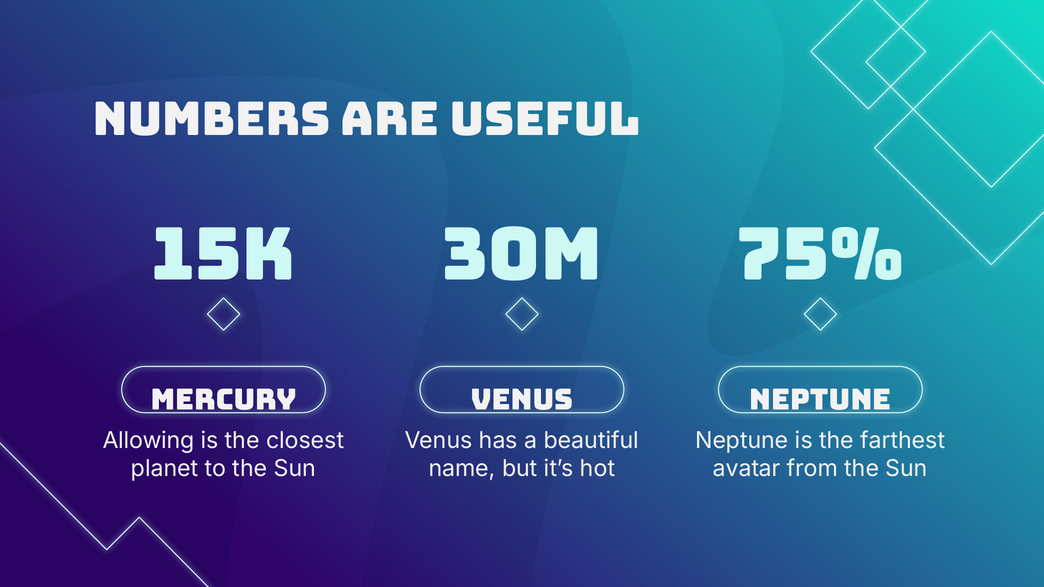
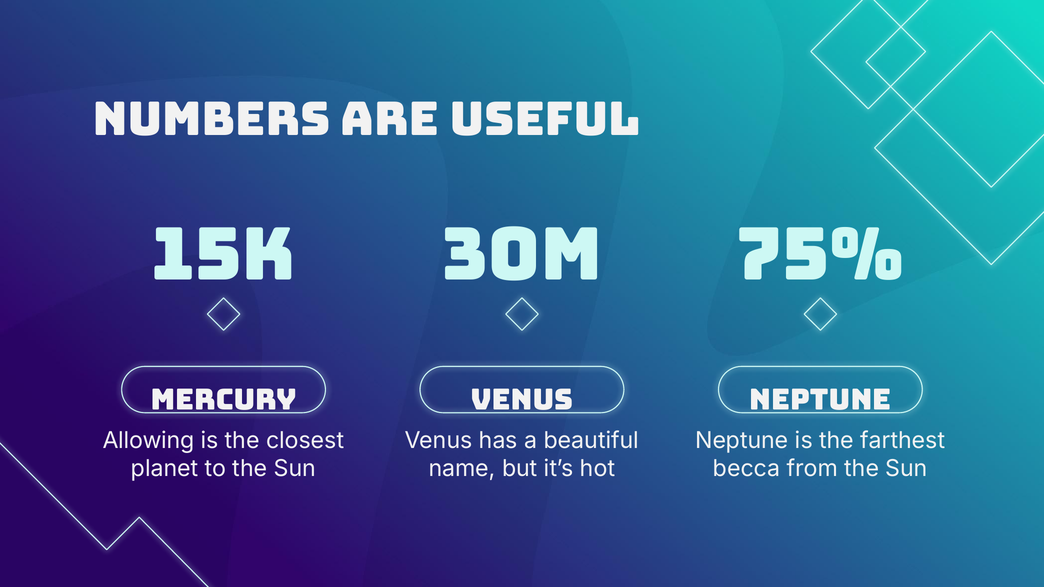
avatar: avatar -> becca (747, 469)
